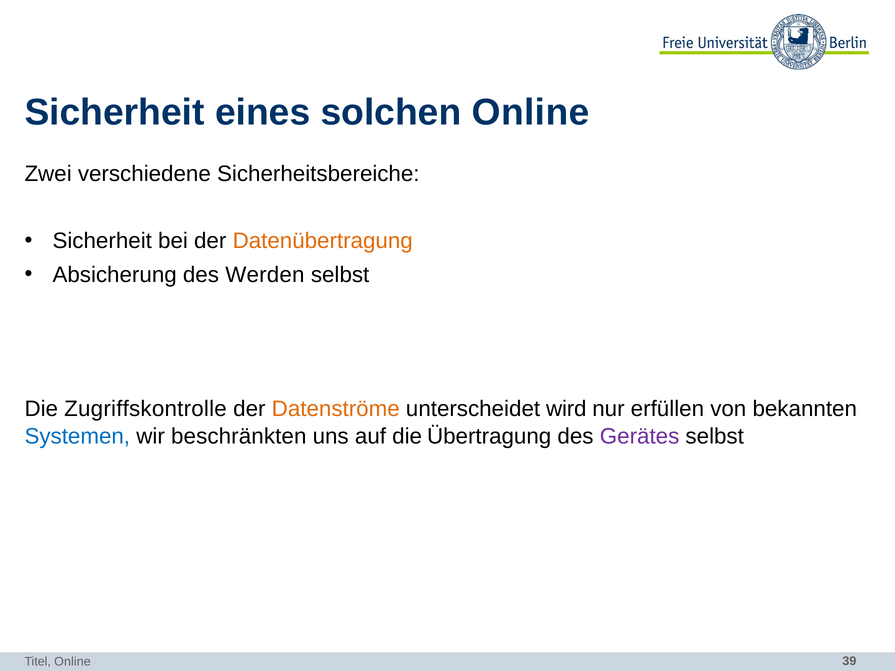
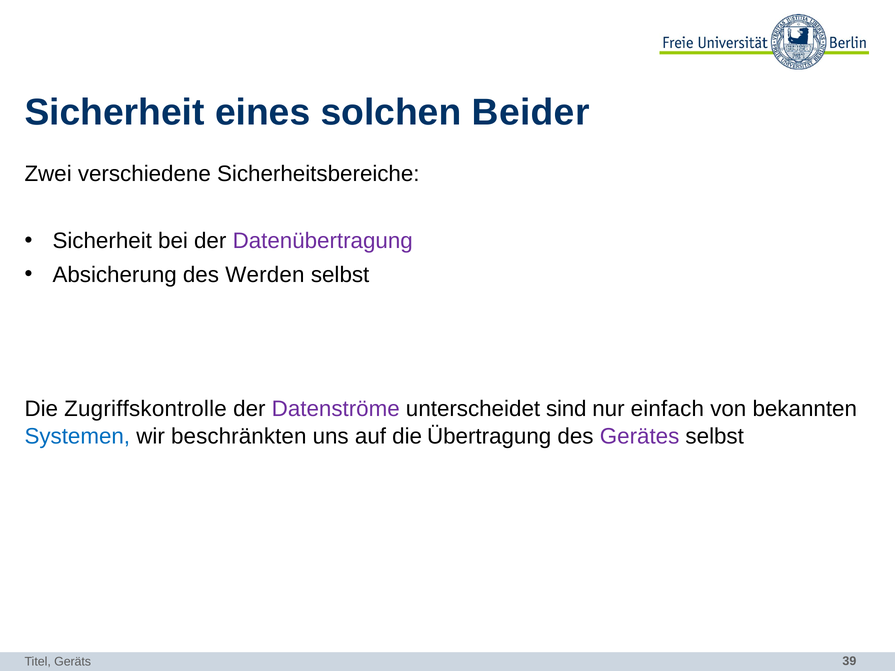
solchen Online: Online -> Beider (531, 113)
Datenübertragung colour: orange -> purple (323, 241)
Datenströme colour: orange -> purple (336, 409)
wird: wird -> sind (566, 409)
erfüllen: erfüllen -> einfach (667, 409)
Titel Online: Online -> Geräts (73, 662)
